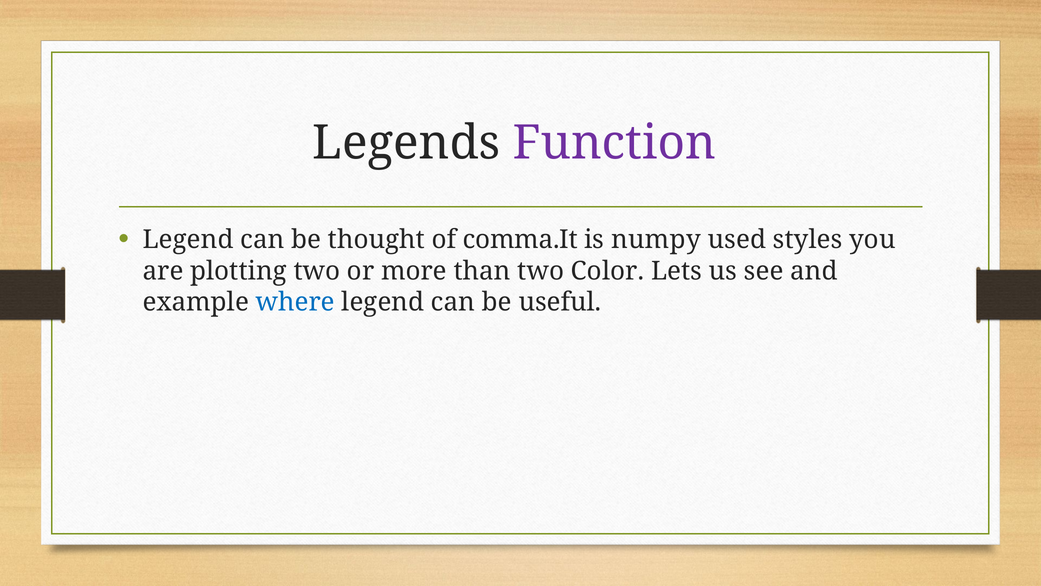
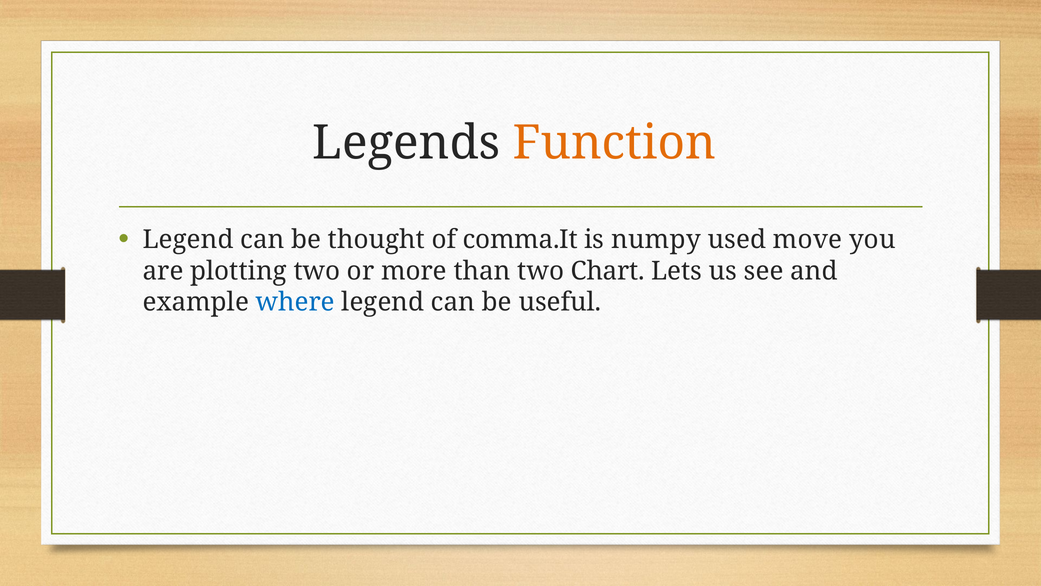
Function colour: purple -> orange (614, 143)
styles: styles -> move (808, 240)
Color: Color -> Chart (608, 271)
